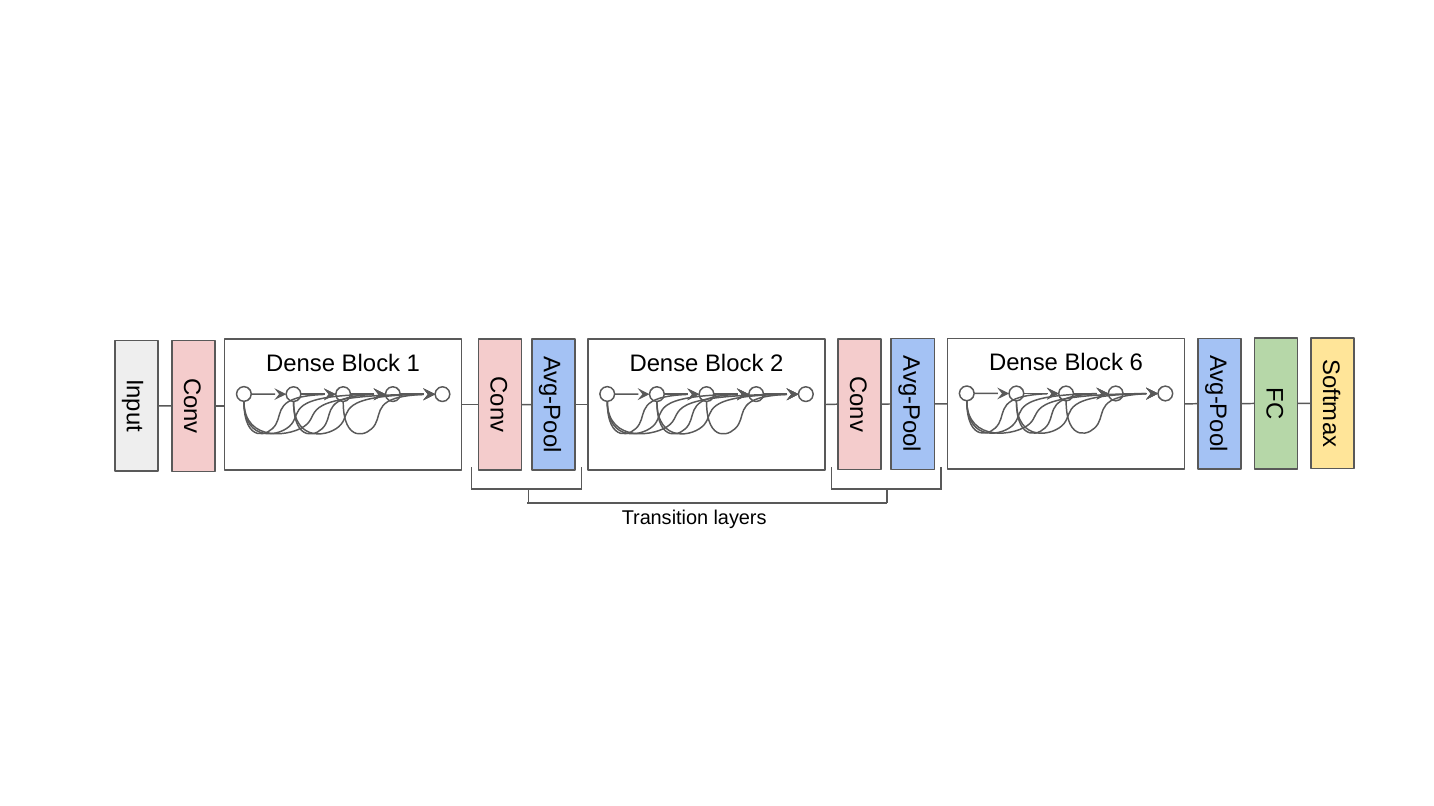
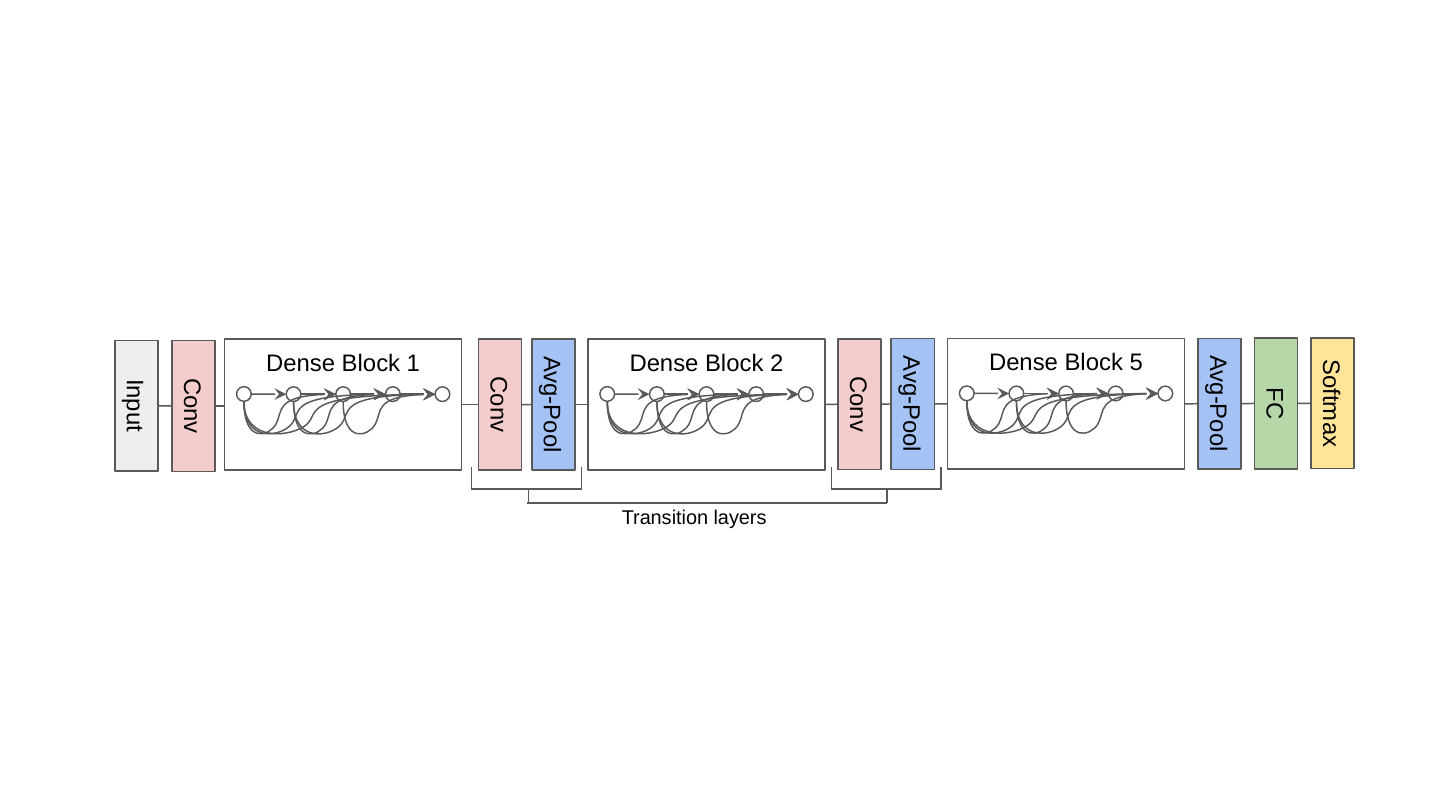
6: 6 -> 5 (1136, 363)
